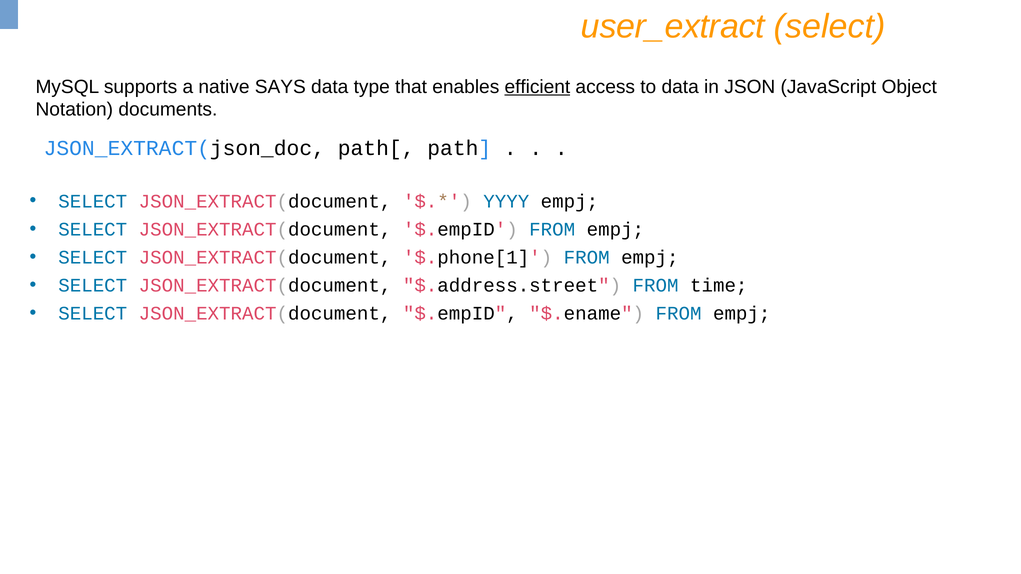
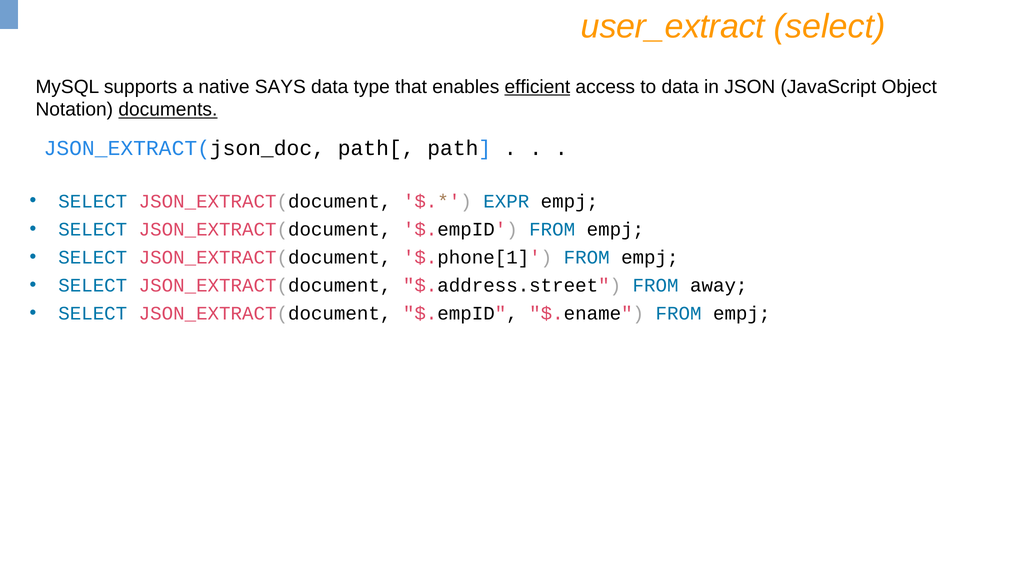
documents underline: none -> present (168, 110)
YYYY: YYYY -> EXPR (506, 201)
time: time -> away (719, 286)
